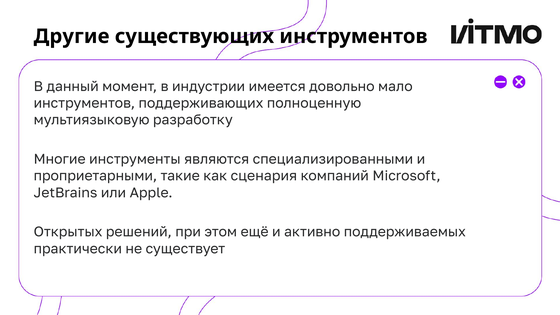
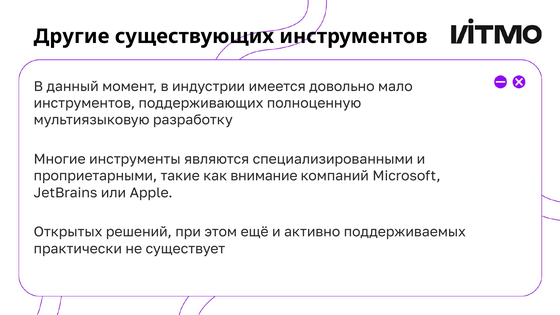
сценария: сценария -> внимание (264, 176)
